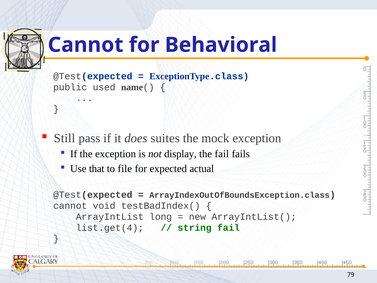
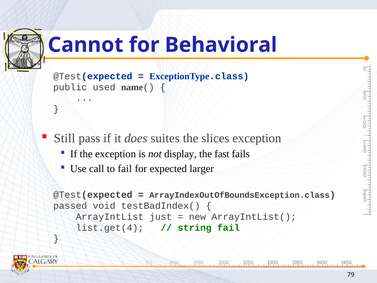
mock: mock -> slices (215, 138)
the fail: fail -> fast (222, 154)
that: that -> call (97, 168)
to file: file -> fail (125, 168)
actual: actual -> larger (202, 168)
cannot: cannot -> passed (70, 206)
long: long -> just (161, 217)
